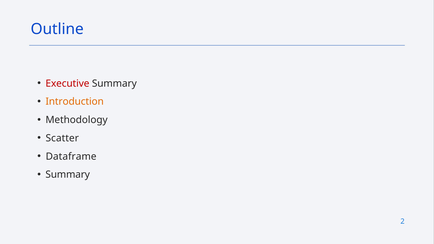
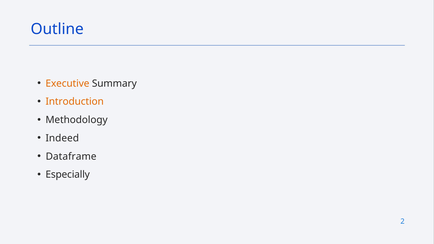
Executive colour: red -> orange (67, 84)
Scatter: Scatter -> Indeed (62, 138)
Summary: Summary -> Especially (68, 175)
